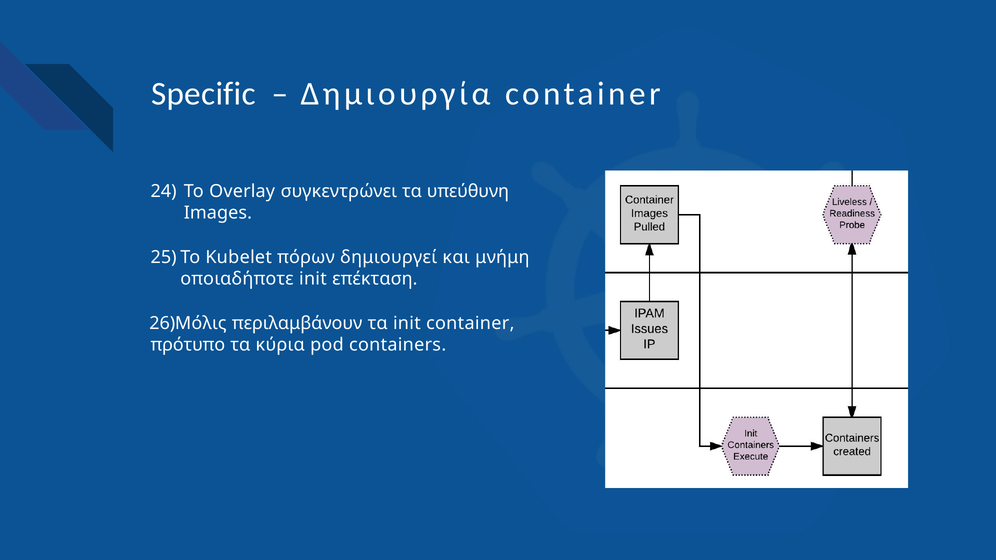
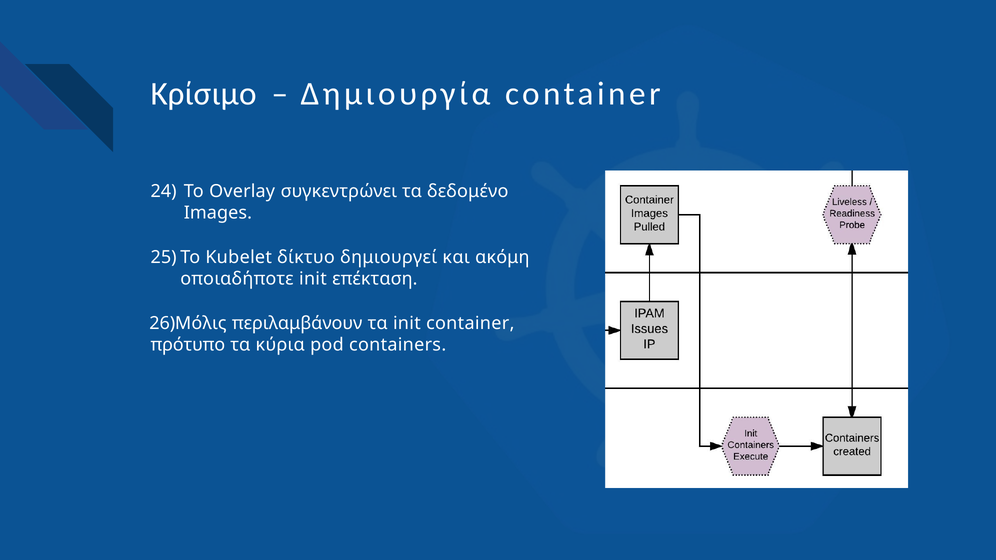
Specific: Specific -> Κρίσιμο (204, 94)
υπεύθυνη: υπεύθυνη -> δεδομένο (468, 191)
πόρων: πόρων -> δίκτυο (306, 257)
μνήμη: μνήμη -> ακόμη (502, 257)
